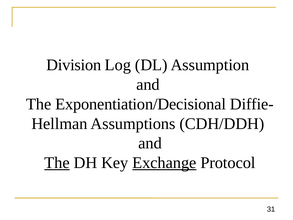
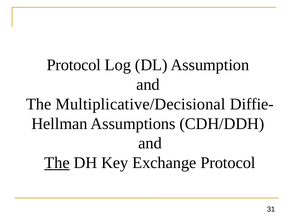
Division: Division -> Protocol (74, 65)
Exponentiation/Decisional: Exponentiation/Decisional -> Multiplicative/Decisional (140, 104)
Exchange underline: present -> none (164, 163)
